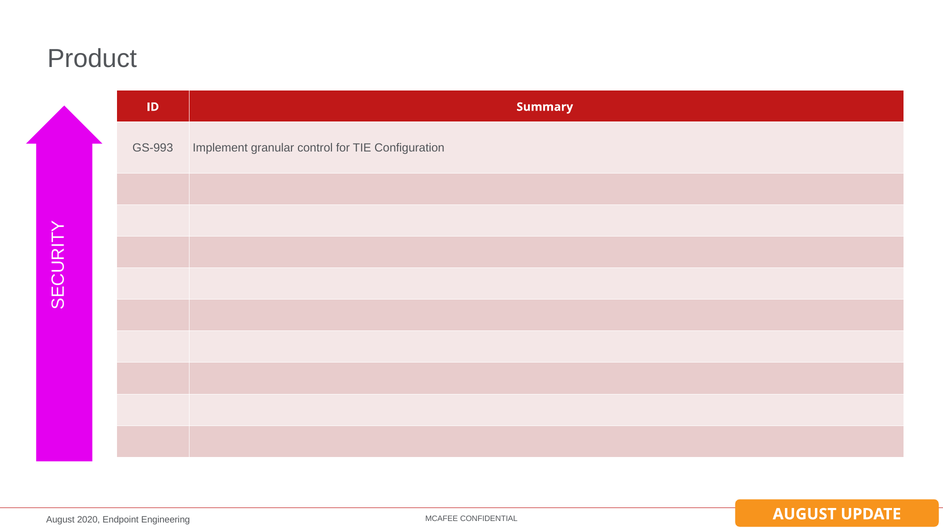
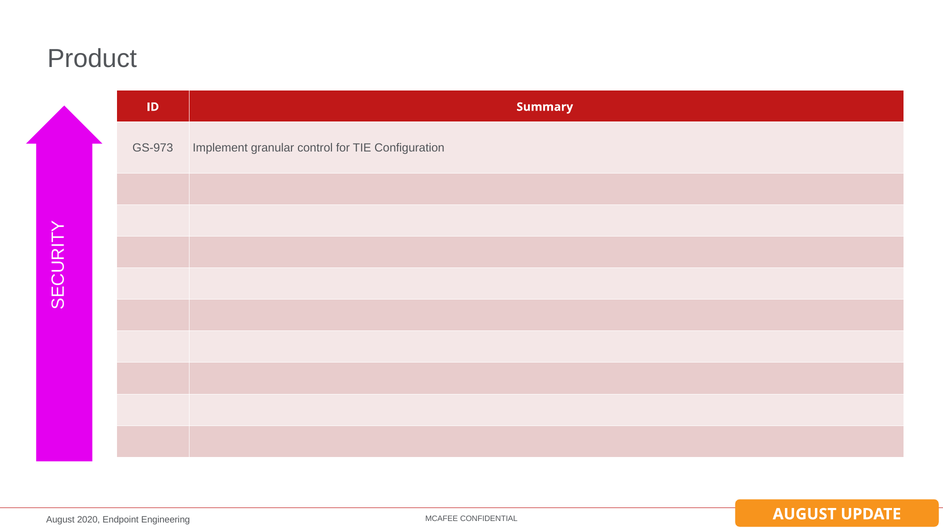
GS-993: GS-993 -> GS-973 (153, 148)
